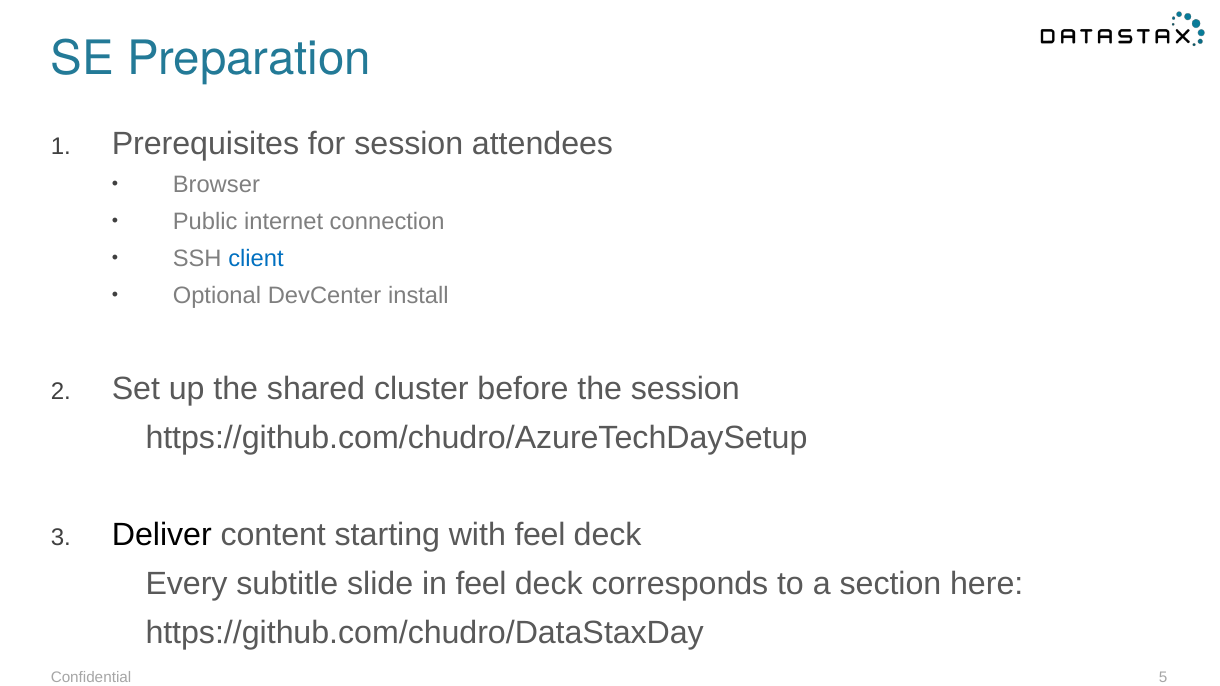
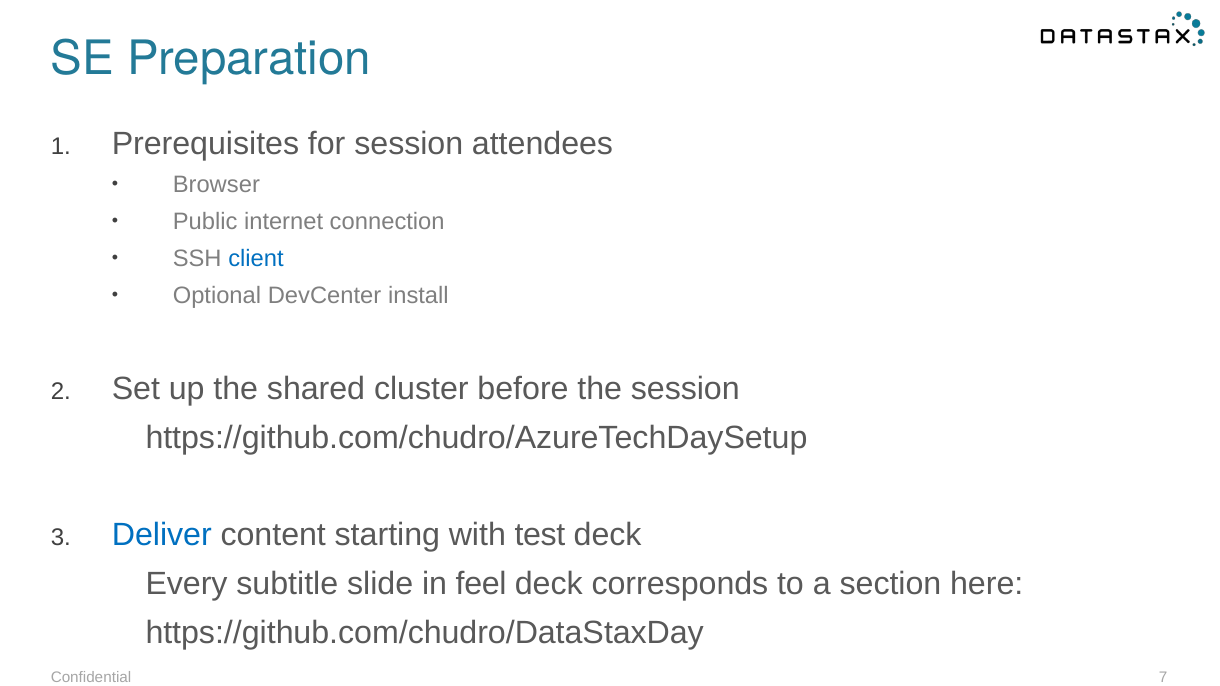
Deliver colour: black -> blue (162, 535)
with feel: feel -> test (540, 535)
5: 5 -> 7 (1163, 678)
